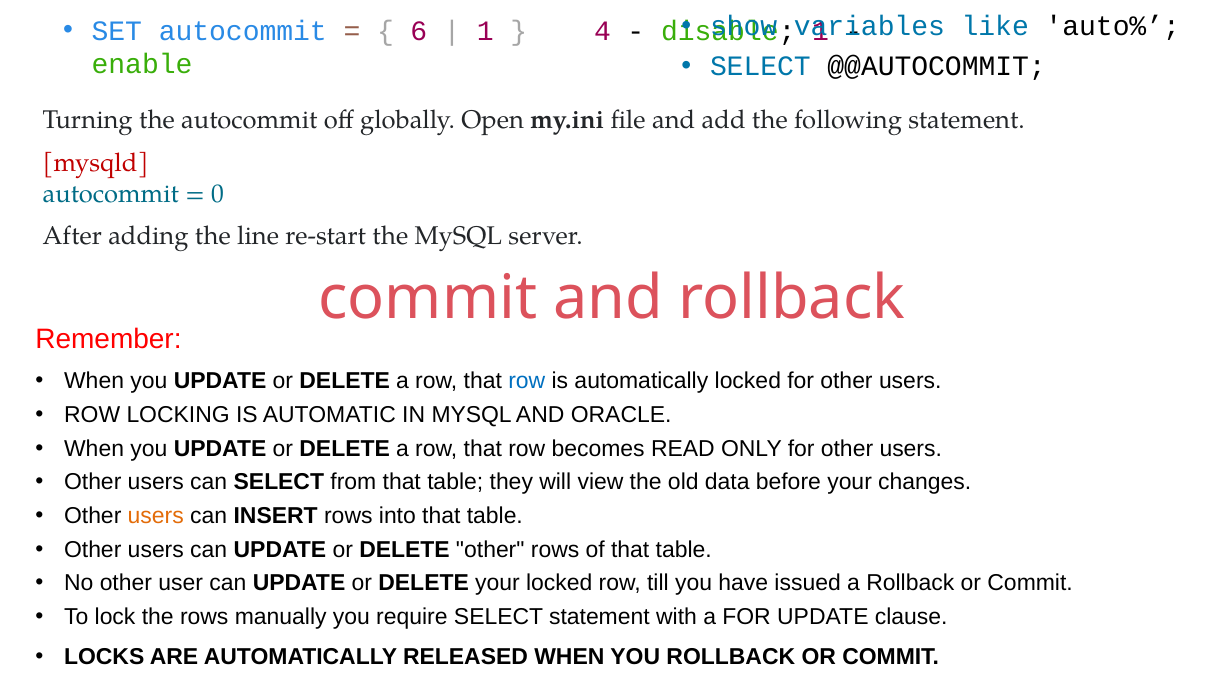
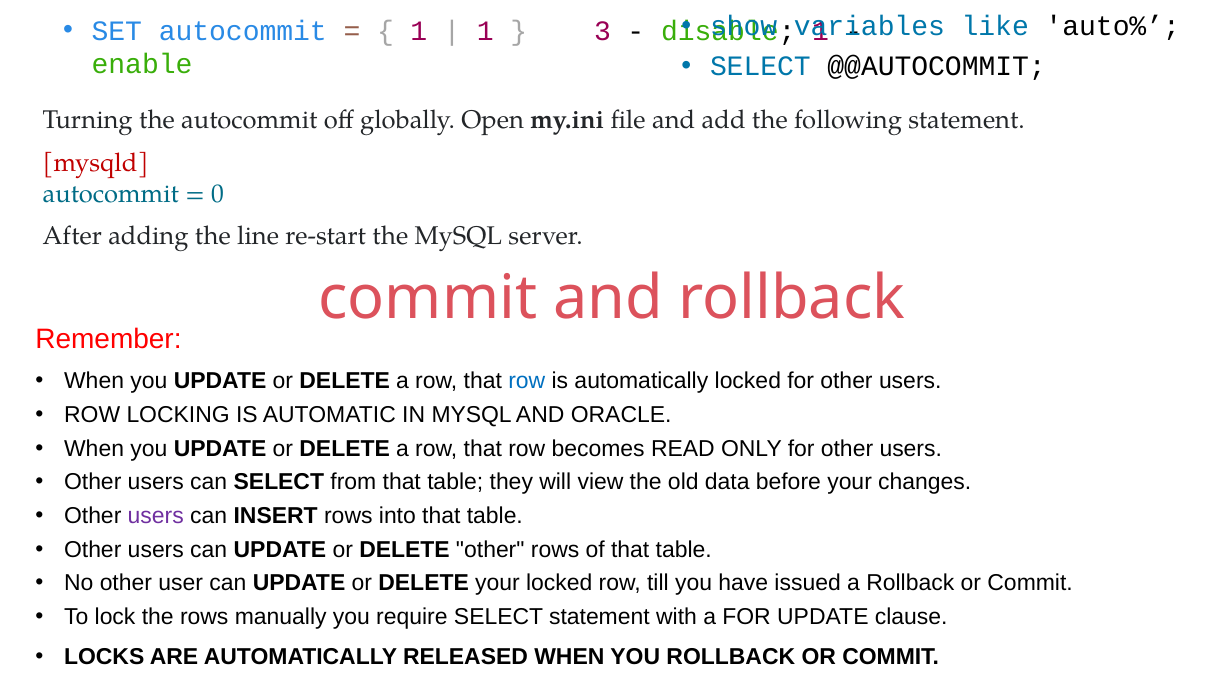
6: 6 -> 1 (419, 31)
4: 4 -> 3 (603, 31)
users colour: orange -> purple (156, 516)
